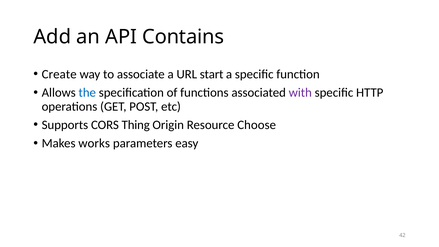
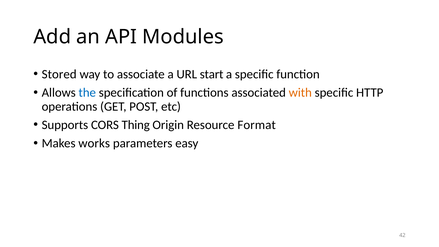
Contains: Contains -> Modules (183, 37)
Create: Create -> Stored (59, 74)
with colour: purple -> orange (300, 93)
Choose: Choose -> Format (257, 125)
